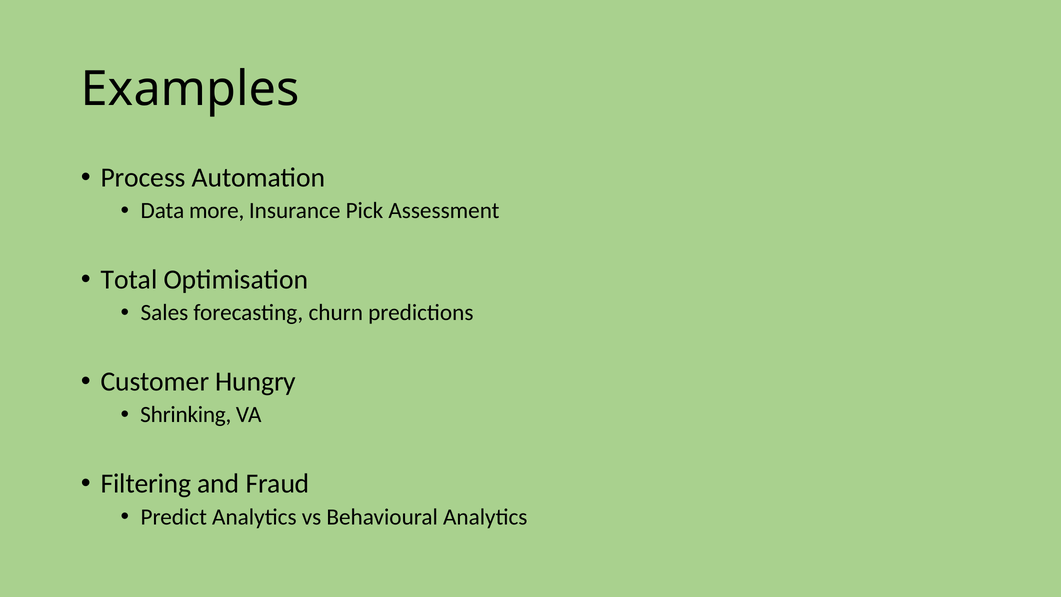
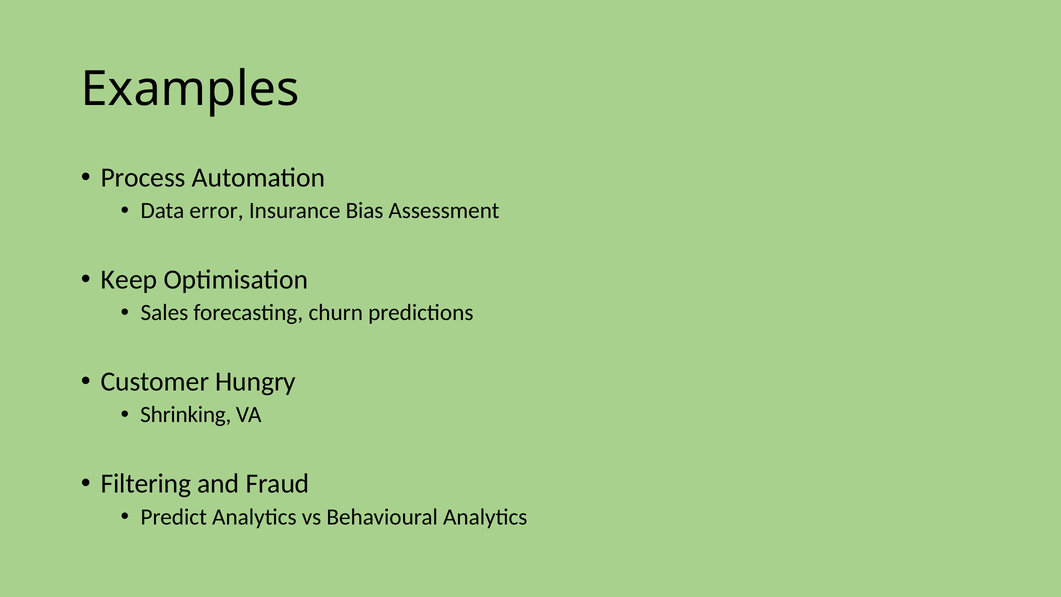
more: more -> error (217, 211)
Pick: Pick -> Bias (364, 211)
Total: Total -> Keep (129, 280)
